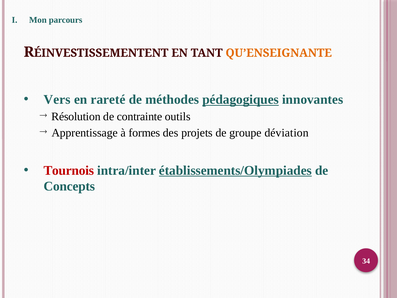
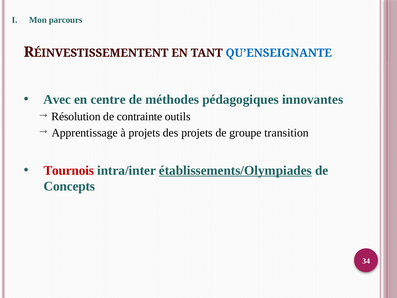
QU’ENSEIGNANTE colour: orange -> blue (279, 53)
Vers: Vers -> Avec (57, 99)
rareté: rareté -> centre (108, 99)
pédagogiques underline: present -> none (241, 99)
à formes: formes -> projets (144, 133)
déviation: déviation -> transition (287, 133)
